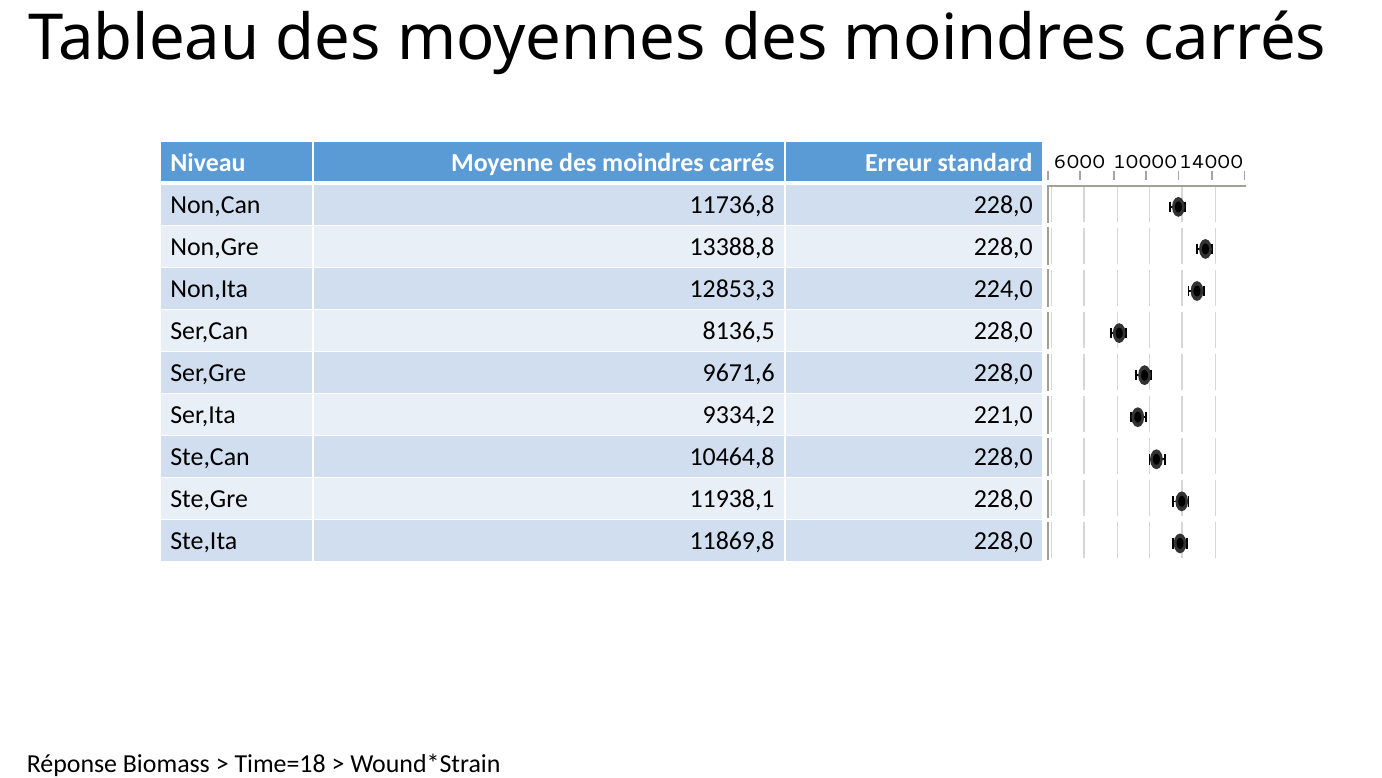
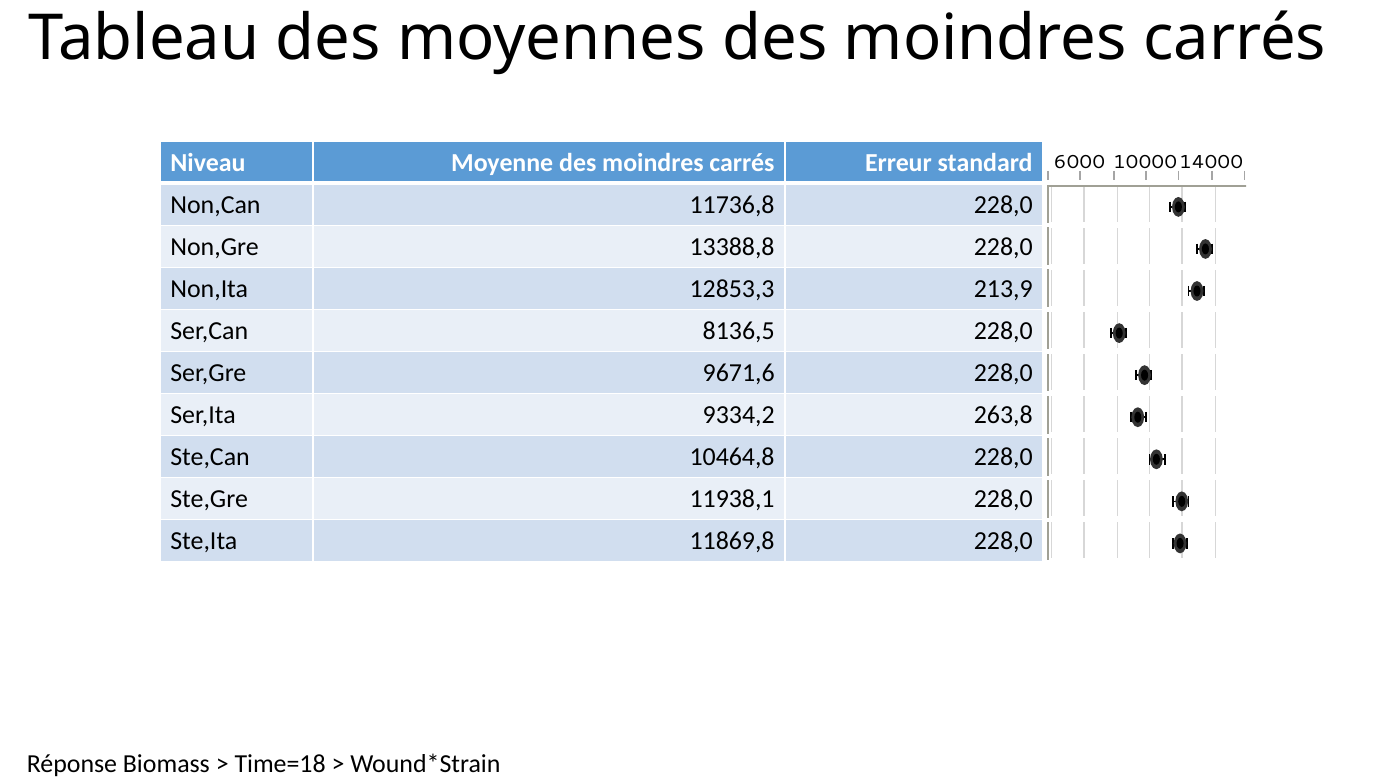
224,0: 224,0 -> 213,9 (1003, 288)
221,0: 221,0 -> 263,8 (1003, 415)
